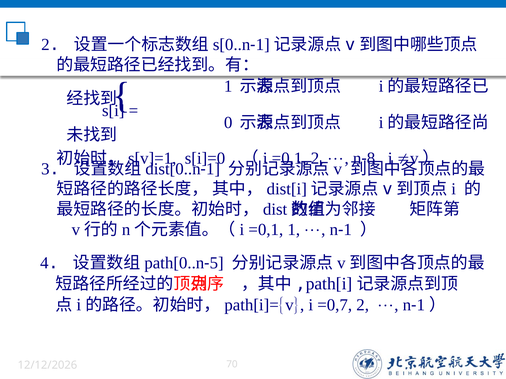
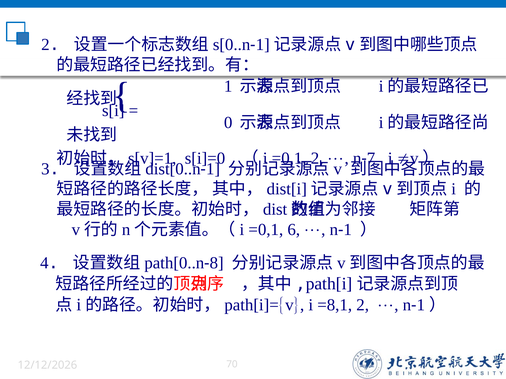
8: 8 -> 7 (371, 159)
=0,1 1: 1 -> 6 (294, 230)
5: 5 -> 8 (217, 263)
=0,7: =0,7 -> =8,1 (335, 305)
